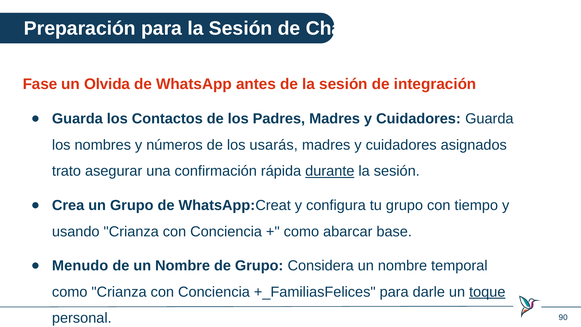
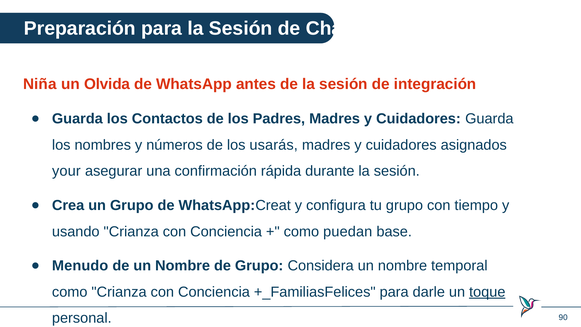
Fase: Fase -> Niña (40, 84)
trato: trato -> your (66, 171)
durante underline: present -> none (330, 171)
abarcar: abarcar -> puedan (348, 231)
